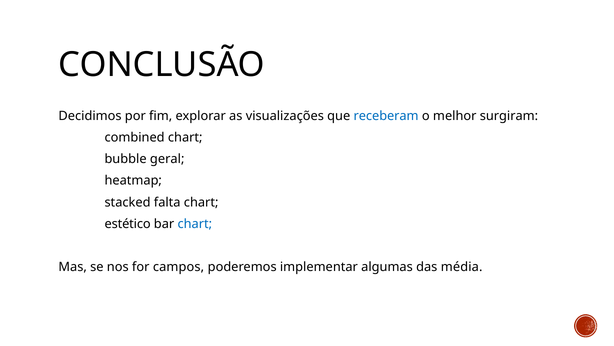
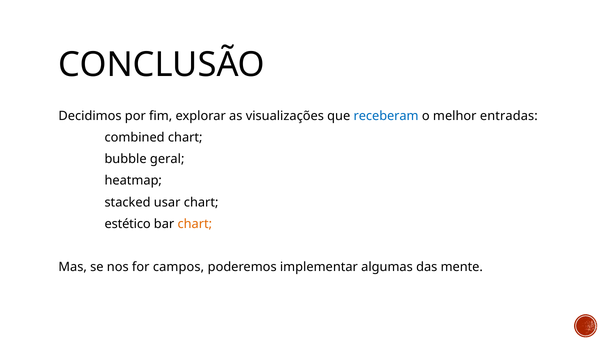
surgiram: surgiram -> entradas (509, 116)
falta: falta -> usar (167, 202)
chart colour: blue -> orange (195, 223)
média: média -> mente (462, 266)
